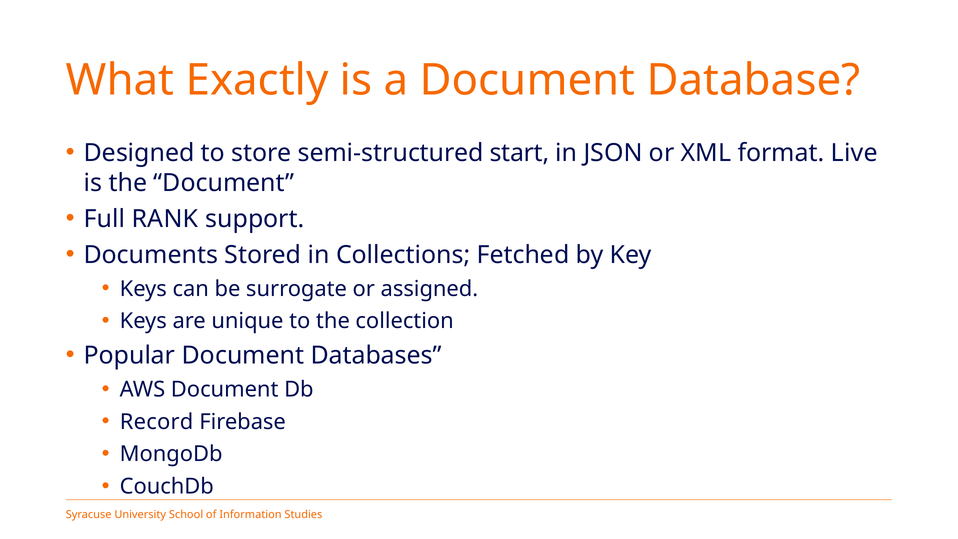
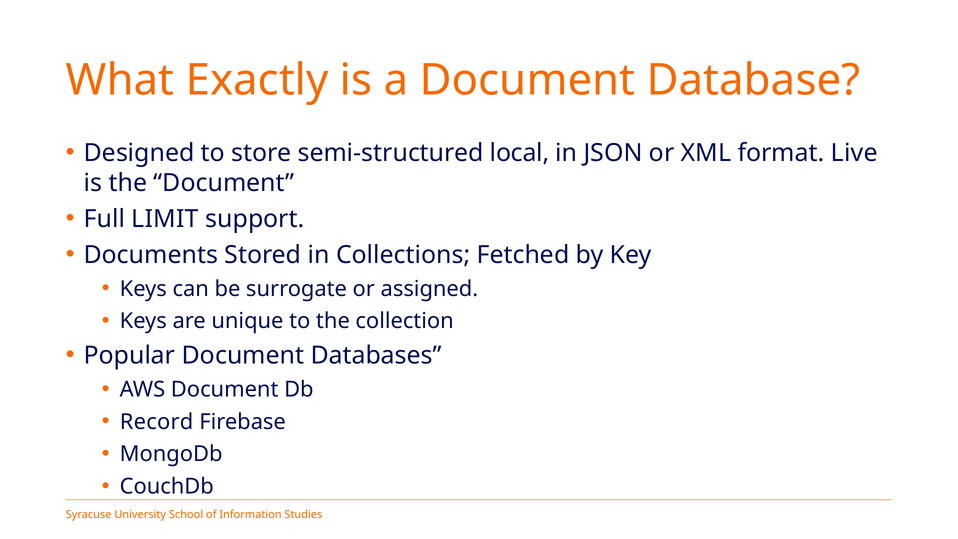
start: start -> local (520, 153)
RANK: RANK -> LIMIT (165, 219)
